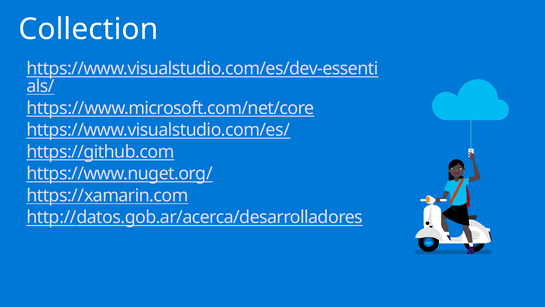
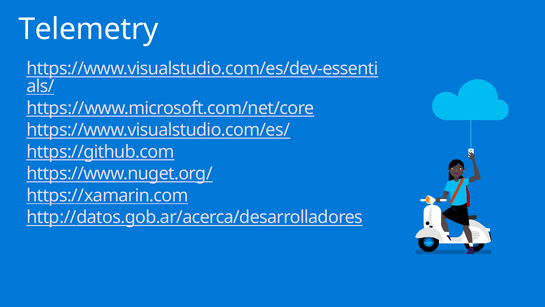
Collection: Collection -> Telemetry (89, 29)
